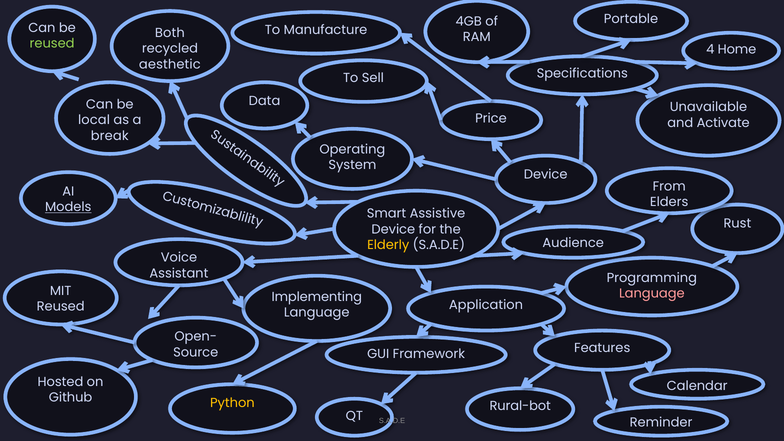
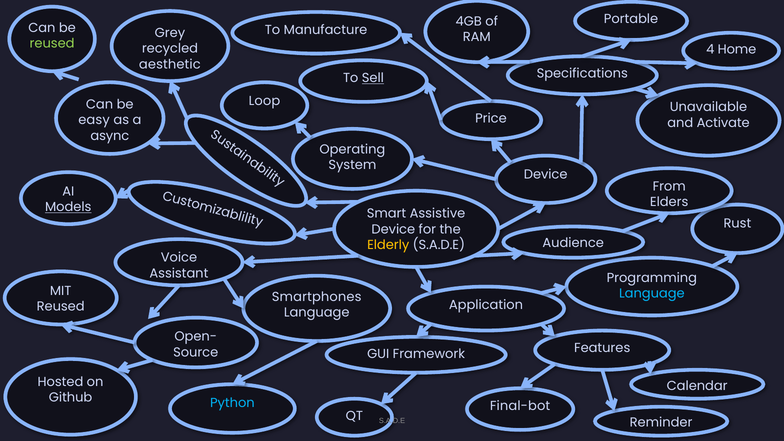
Both: Both -> Grey (170, 33)
Sell underline: none -> present (373, 78)
Data: Data -> Loop (264, 101)
local: local -> easy (94, 120)
break: break -> async (110, 136)
Language colour: pink -> light blue (652, 293)
Implementing: Implementing -> Smartphones (317, 297)
Python colour: yellow -> light blue (232, 403)
Rural-bot: Rural-bot -> Final-bot (520, 406)
